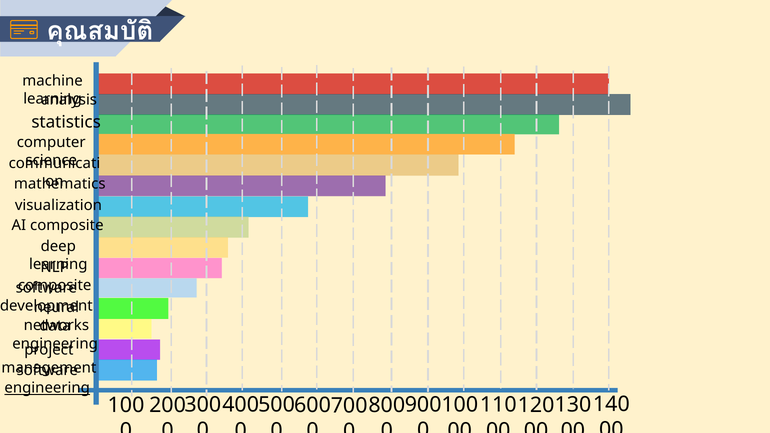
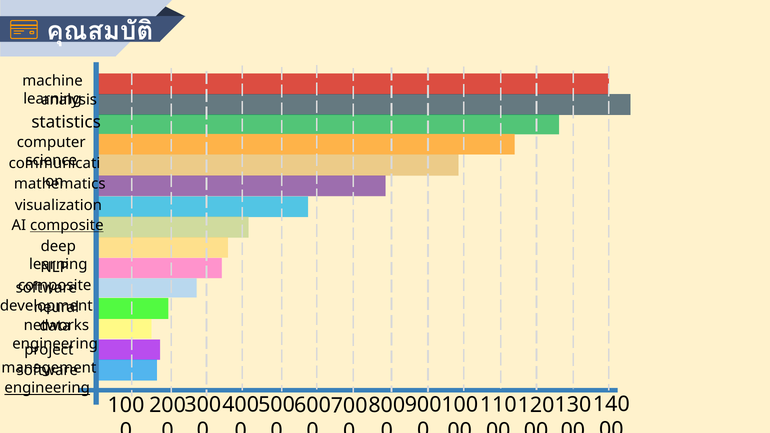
composite underline: none -> present (67, 225)
